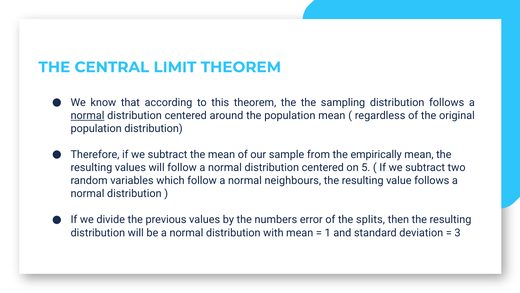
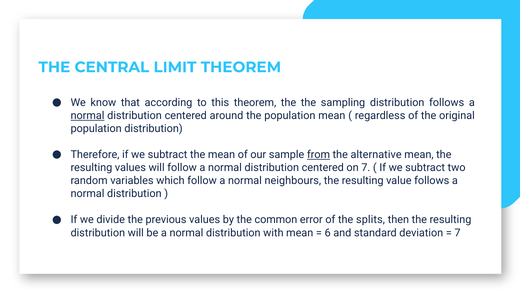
from underline: none -> present (318, 154)
empirically: empirically -> alternative (376, 154)
on 5: 5 -> 7 (366, 167)
numbers: numbers -> common (276, 219)
1: 1 -> 6 (328, 232)
3: 3 -> 7 (457, 232)
